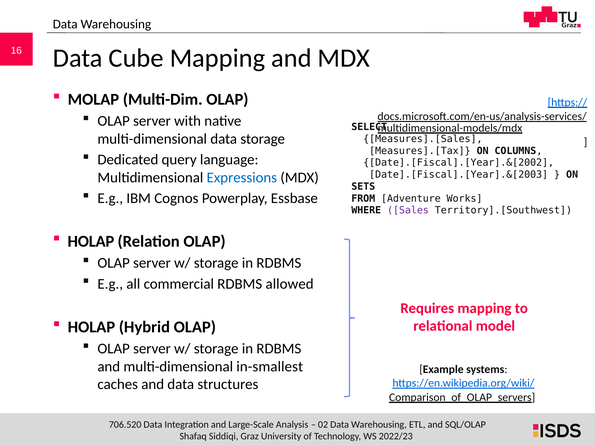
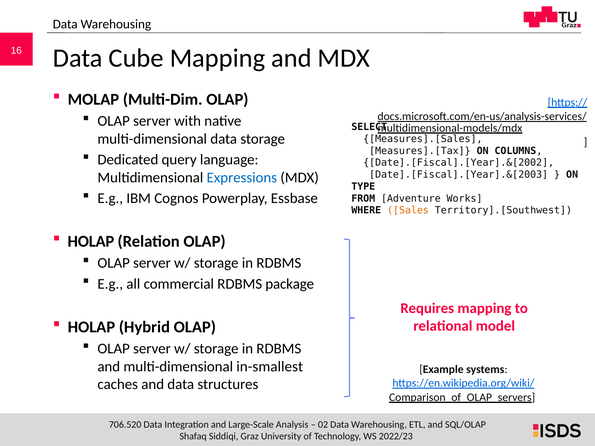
SETS: SETS -> TYPE (363, 187)
Sales colour: purple -> orange (408, 210)
allowed: allowed -> package (290, 284)
